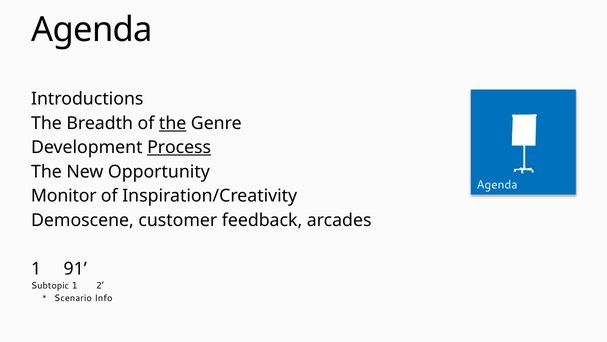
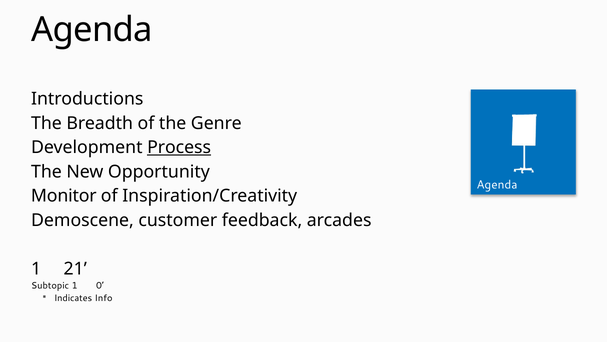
the underline: present -> none (173, 123)
91: 91 -> 21 (75, 268)
2: 2 -> 0 (100, 285)
Scenario: Scenario -> Indicates (73, 298)
